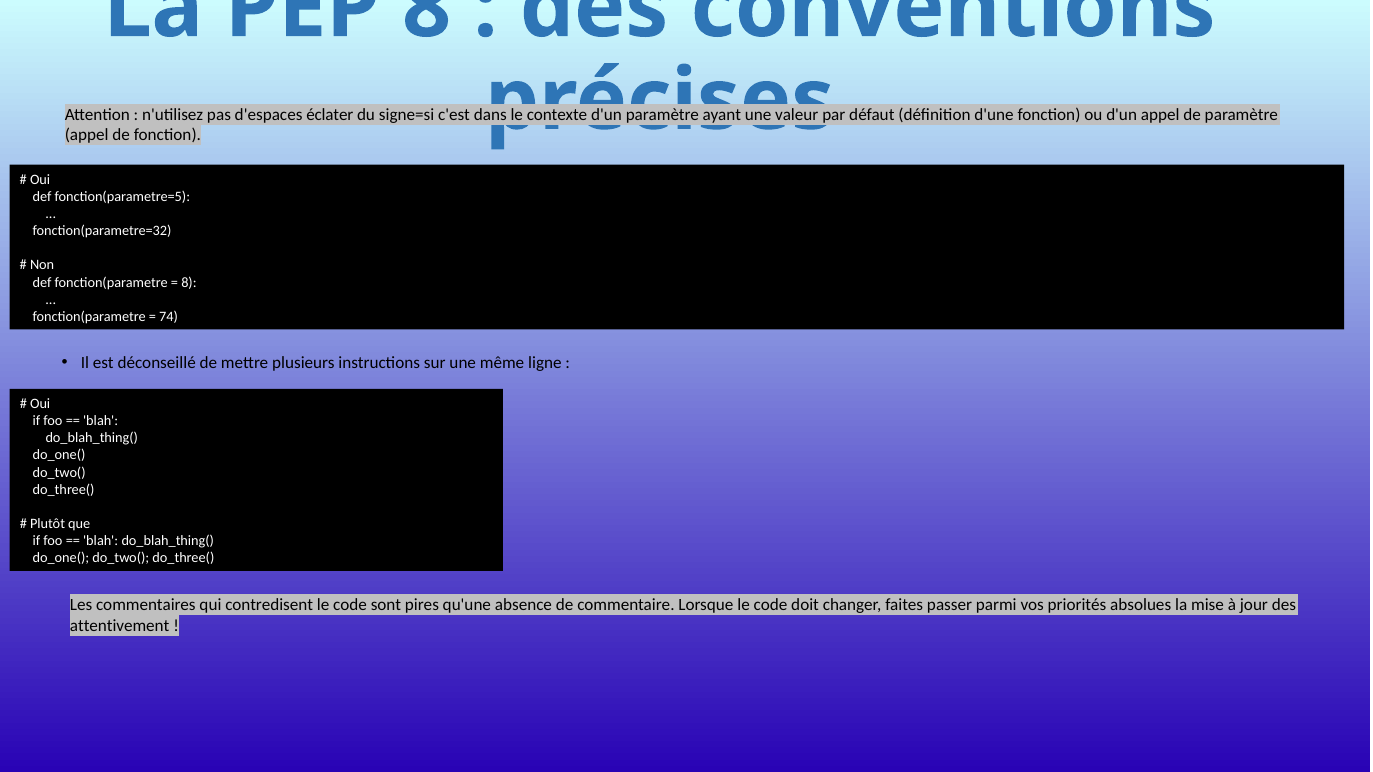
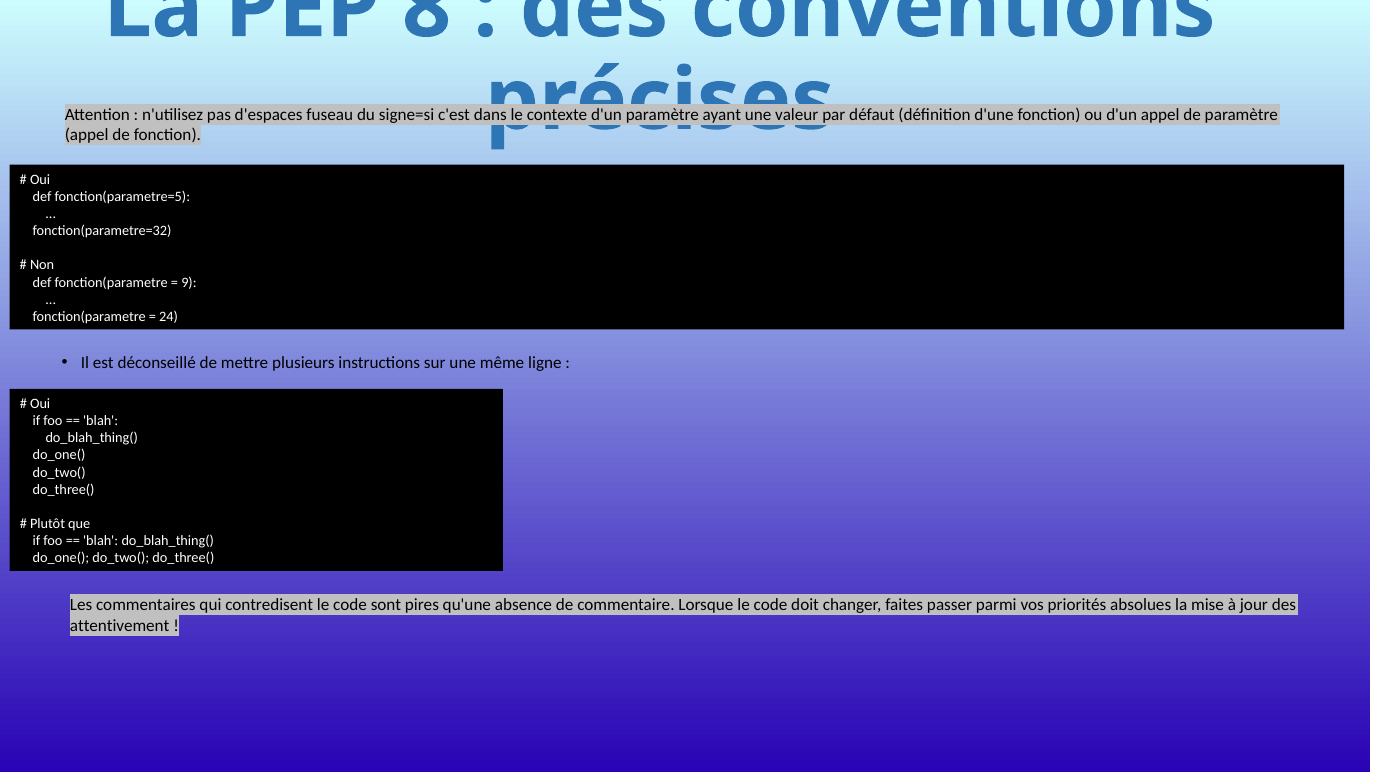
éclater: éclater -> fuseau (330, 115)
8: 8 -> 9 (189, 283)
74: 74 -> 24 (169, 317)
